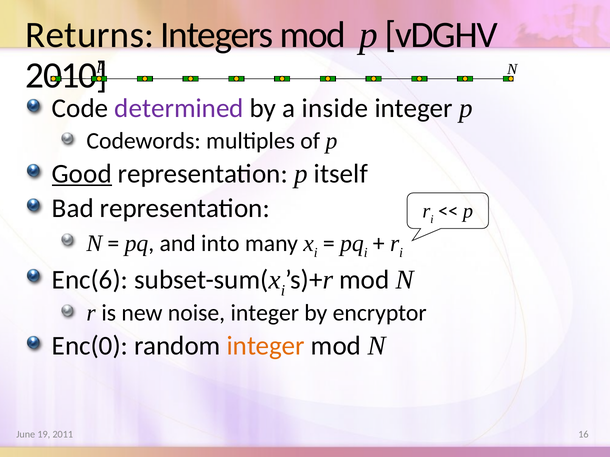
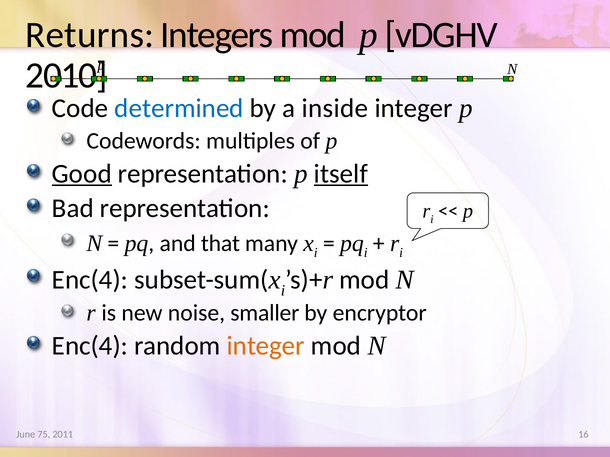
determined colour: purple -> blue (179, 109)
itself underline: none -> present (341, 174)
into: into -> that (220, 244)
Enc(6: Enc(6 -> Enc(4 (90, 280)
noise integer: integer -> smaller (265, 313)
Enc(0: Enc(0 -> Enc(4 (90, 346)
19: 19 -> 75 (44, 435)
